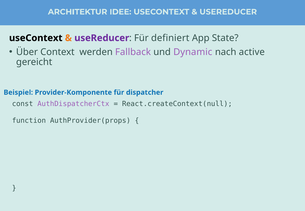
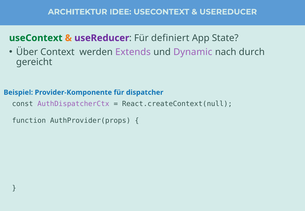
useContext colour: black -> green (36, 38)
Fallback: Fallback -> Extends (133, 52)
active: active -> durch (252, 52)
